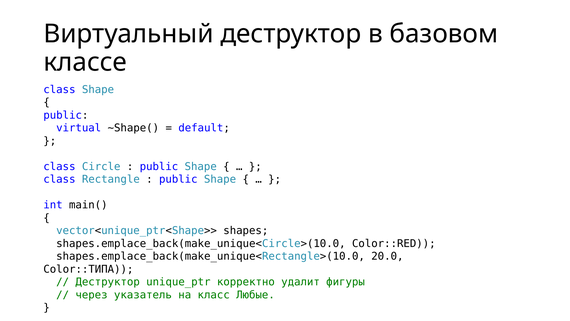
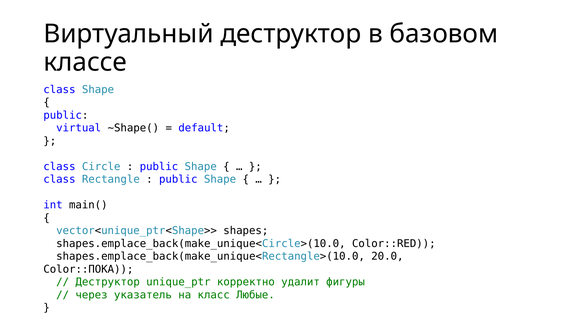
Color::ТИПА: Color::ТИПА -> Color::ПОКА (88, 269)
